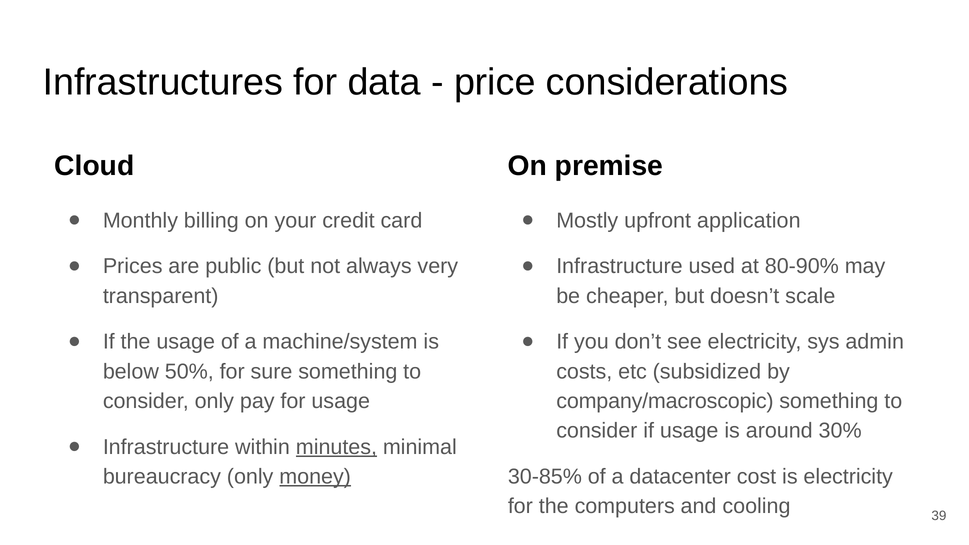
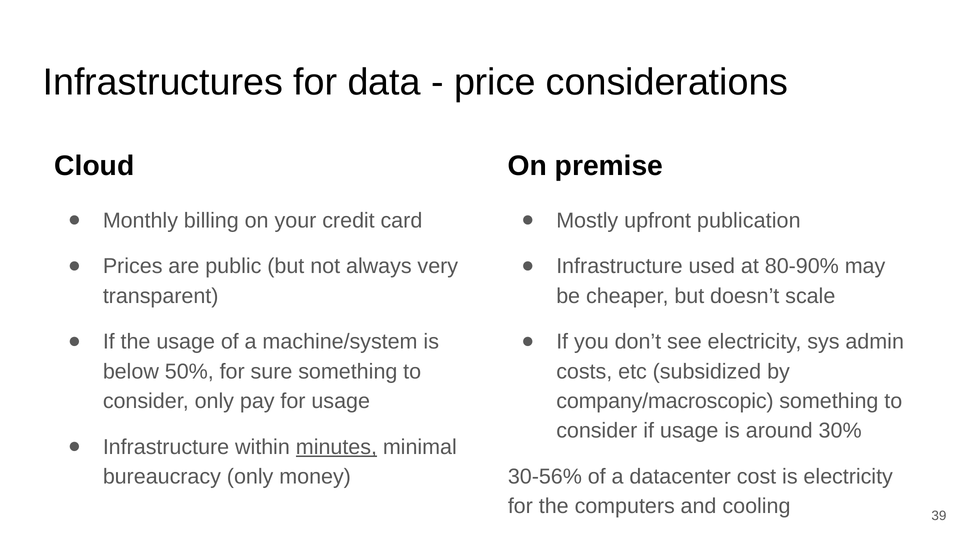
application: application -> publication (749, 221)
money underline: present -> none (315, 477)
30-85%: 30-85% -> 30-56% (545, 477)
